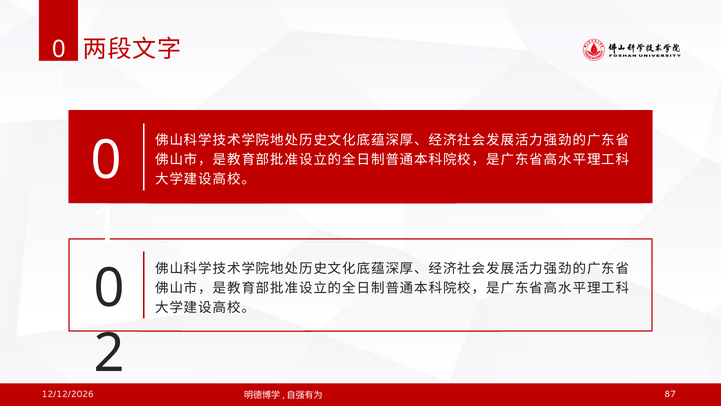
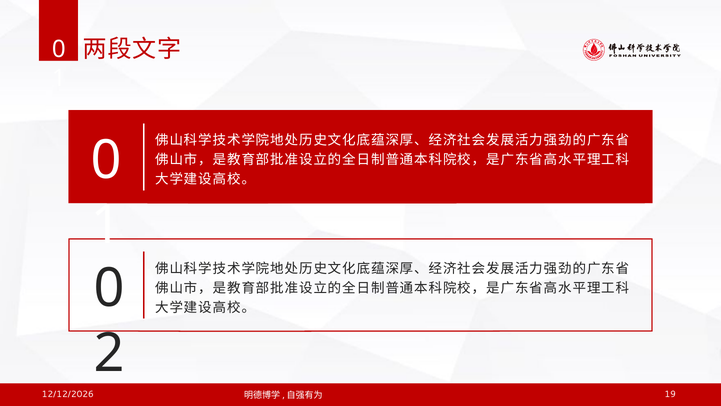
87: 87 -> 19 (670, 394)
